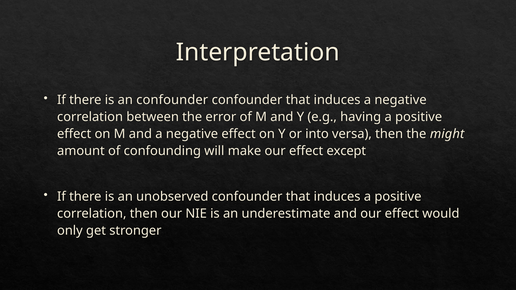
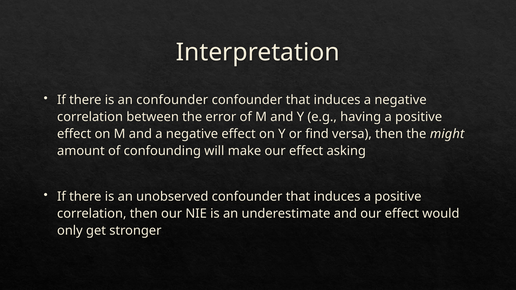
into: into -> find (317, 134)
except: except -> asking (346, 151)
